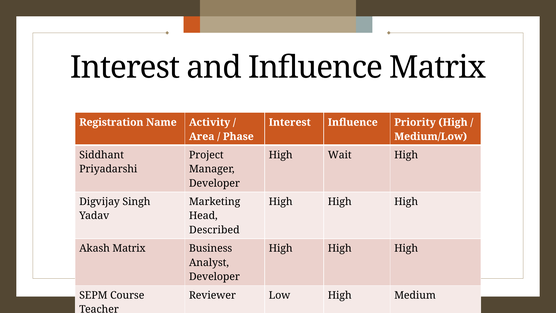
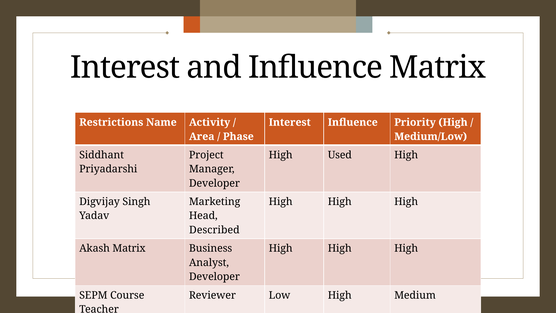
Registration: Registration -> Restrictions (111, 122)
Wait: Wait -> Used (340, 155)
